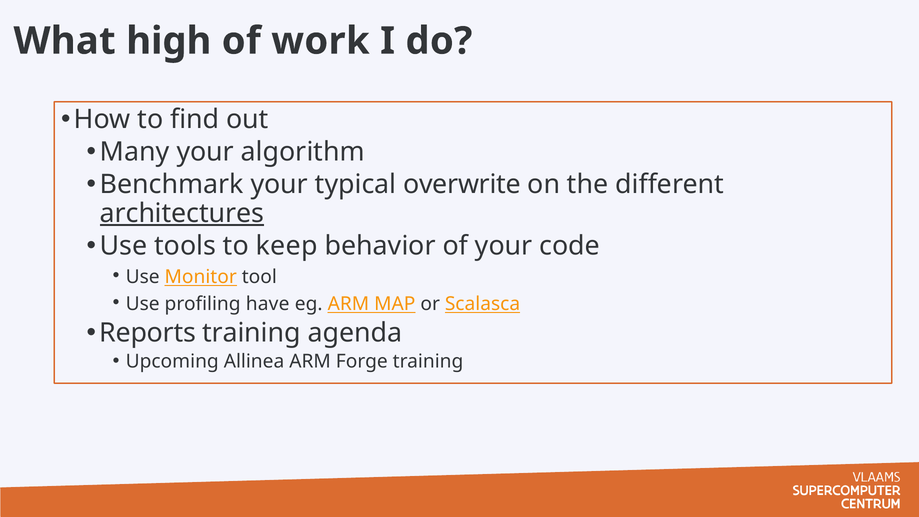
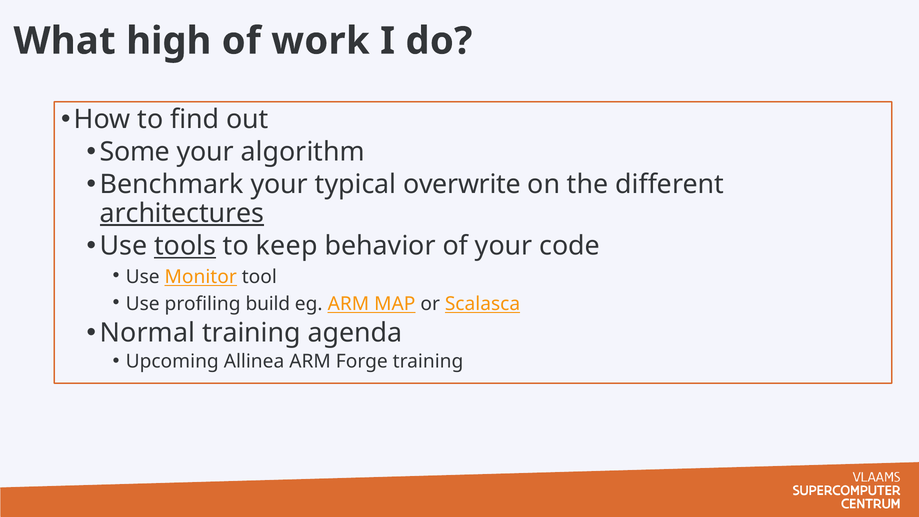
Many: Many -> Some (135, 152)
tools underline: none -> present (185, 246)
have: have -> build (268, 304)
Reports: Reports -> Normal (148, 333)
